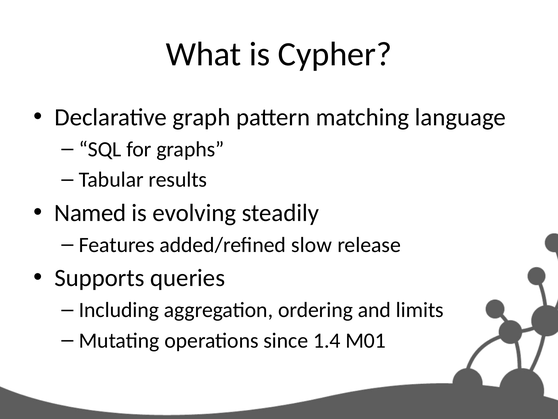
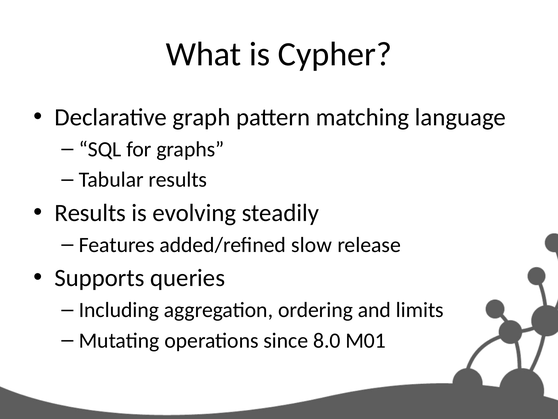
Named: Named -> Results (90, 213)
1.4: 1.4 -> 8.0 (327, 340)
